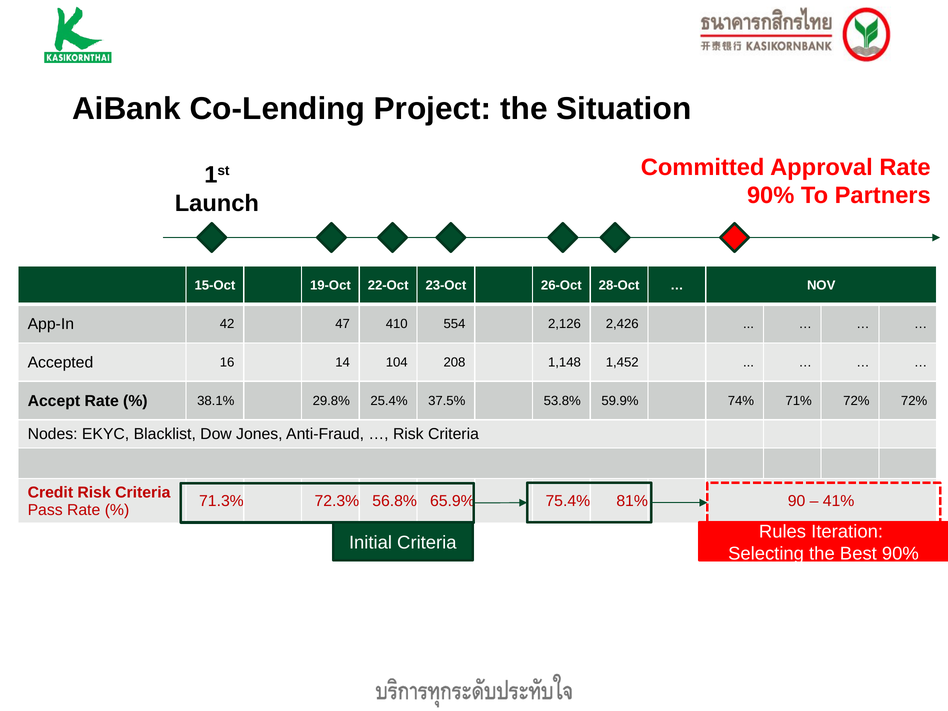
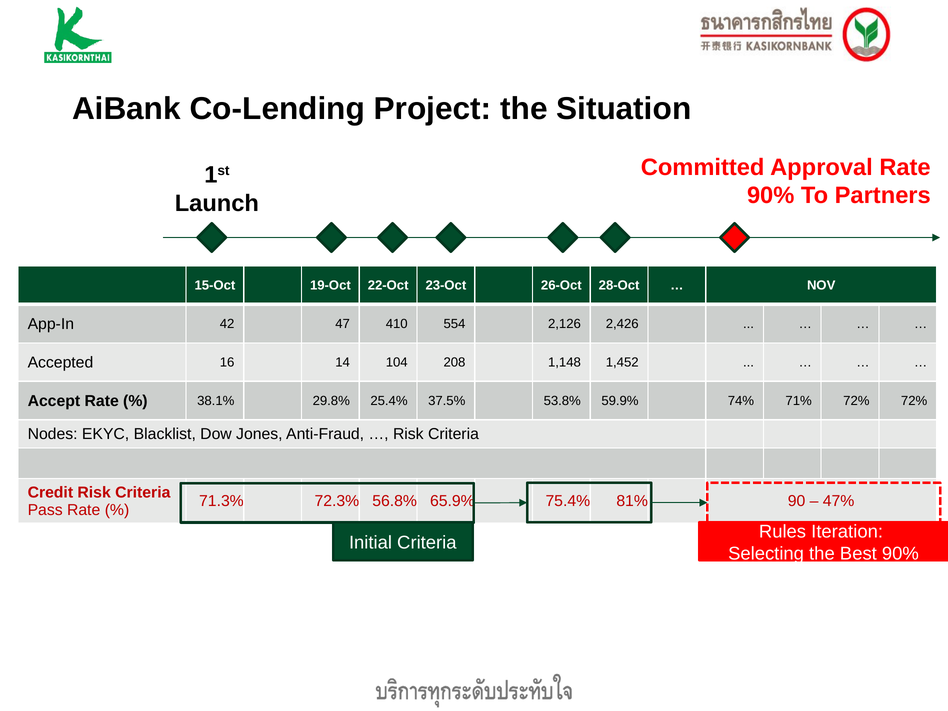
41%: 41% -> 47% (839, 501)
